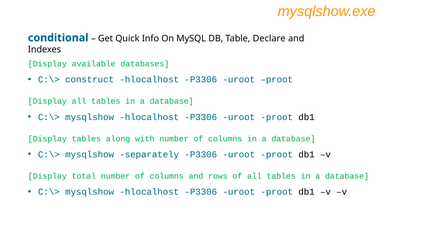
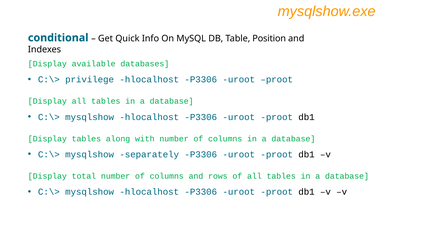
Declare: Declare -> Position (269, 38)
construct: construct -> privilege (90, 80)
